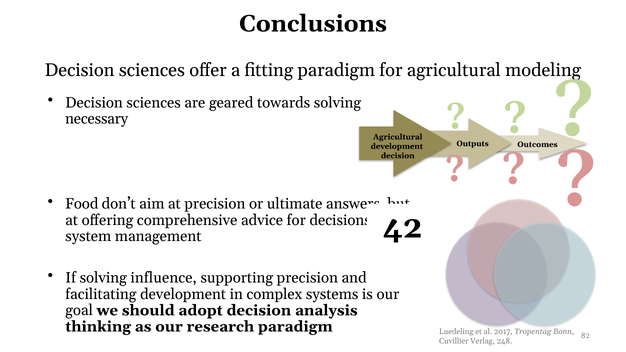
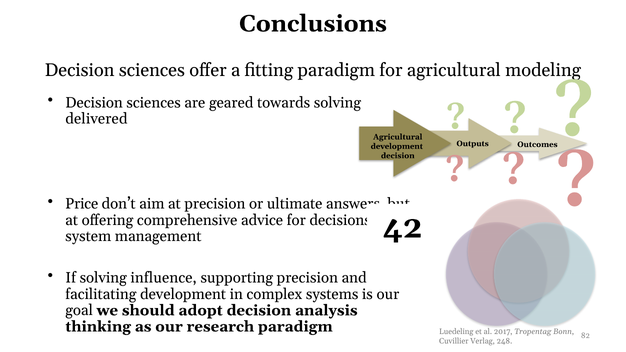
necessary: necessary -> delivered (96, 119)
Food: Food -> Price (82, 204)
